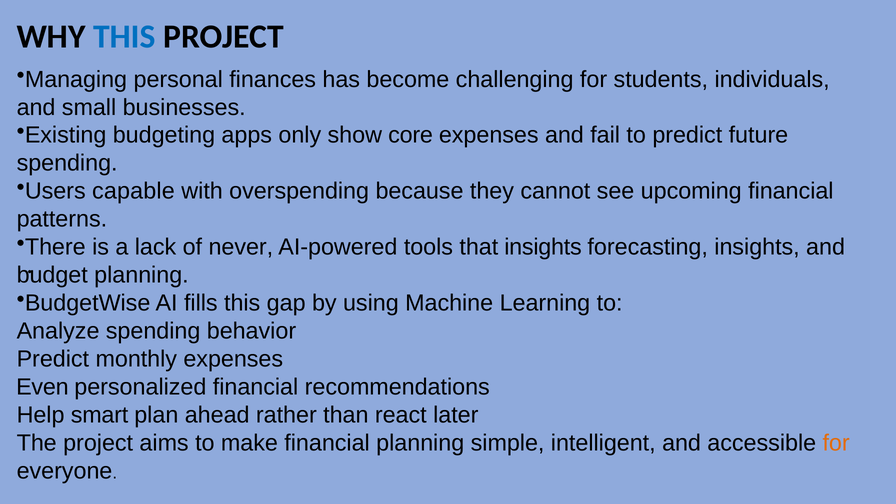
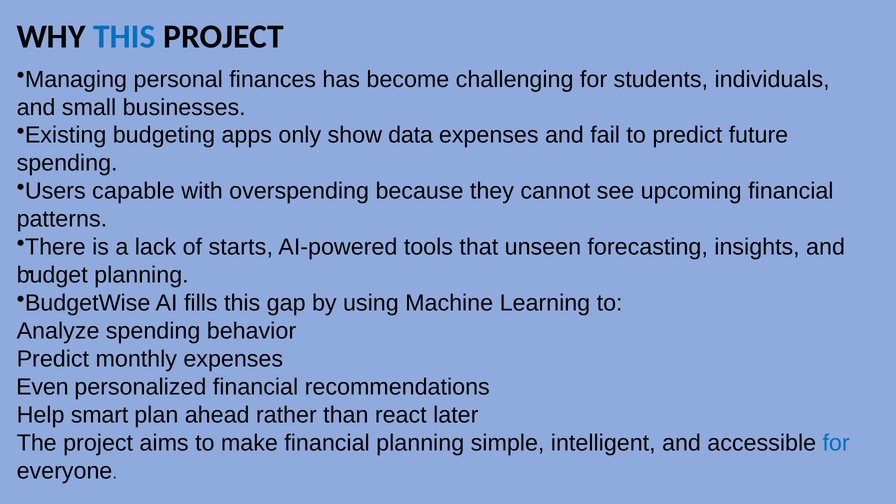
core: core -> data (411, 135)
never: never -> starts (241, 247)
that insights: insights -> unseen (543, 247)
for colour: orange -> blue (836, 443)
